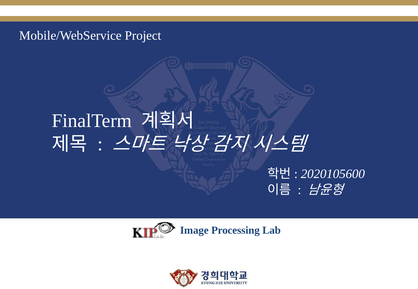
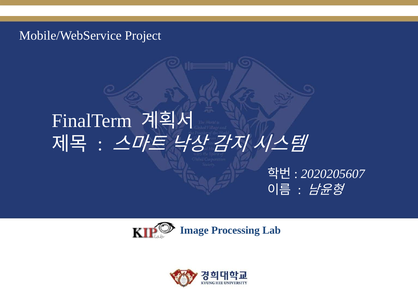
2020105600: 2020105600 -> 2020205607 (333, 174)
